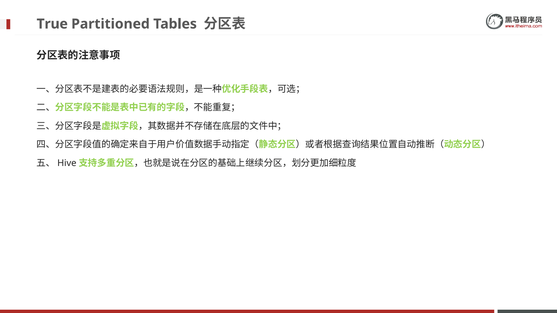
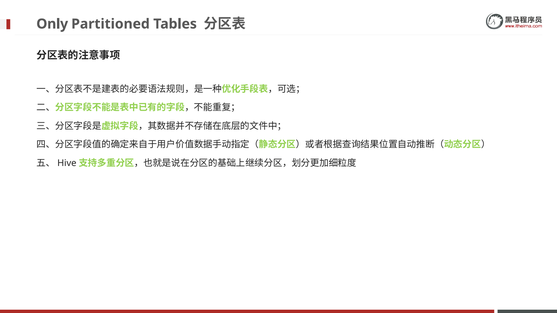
True: True -> Only (52, 24)
